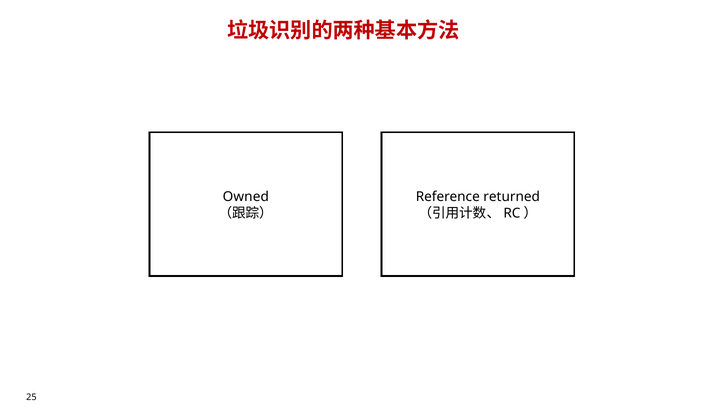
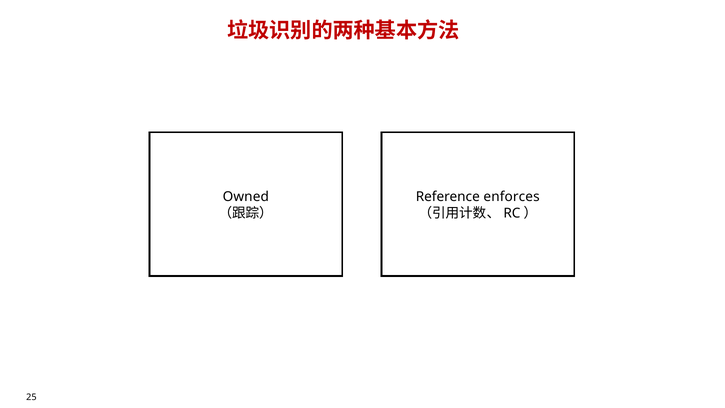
returned: returned -> enforces (512, 197)
